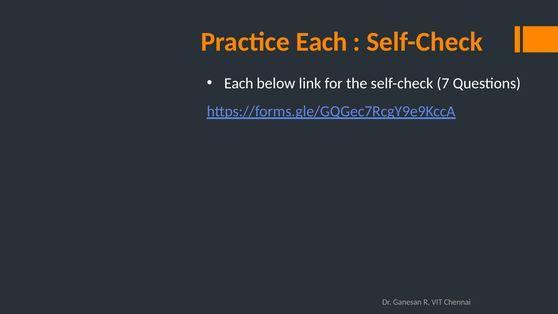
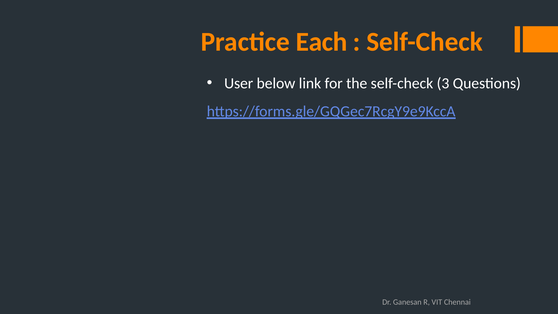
Each: Each -> User (239, 83)
7: 7 -> 3 (443, 83)
